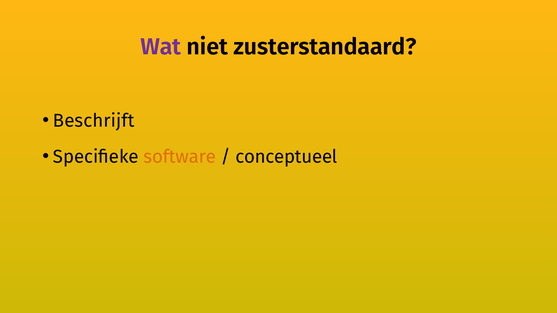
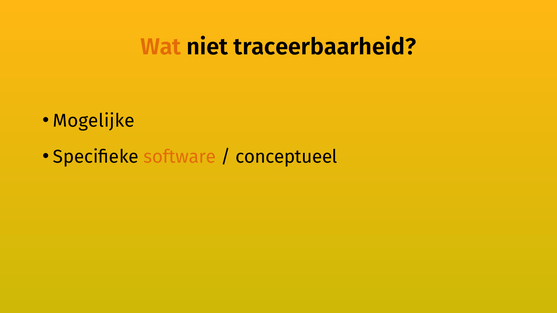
Wat colour: purple -> orange (161, 47)
zusterstandaard: zusterstandaard -> traceerbaarheid (325, 47)
Beschrijft: Beschrijft -> Mogelijke (94, 121)
